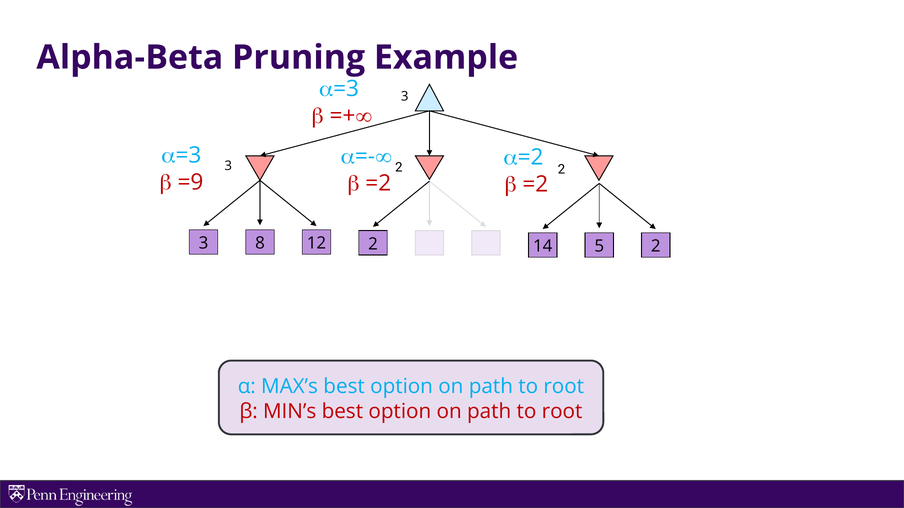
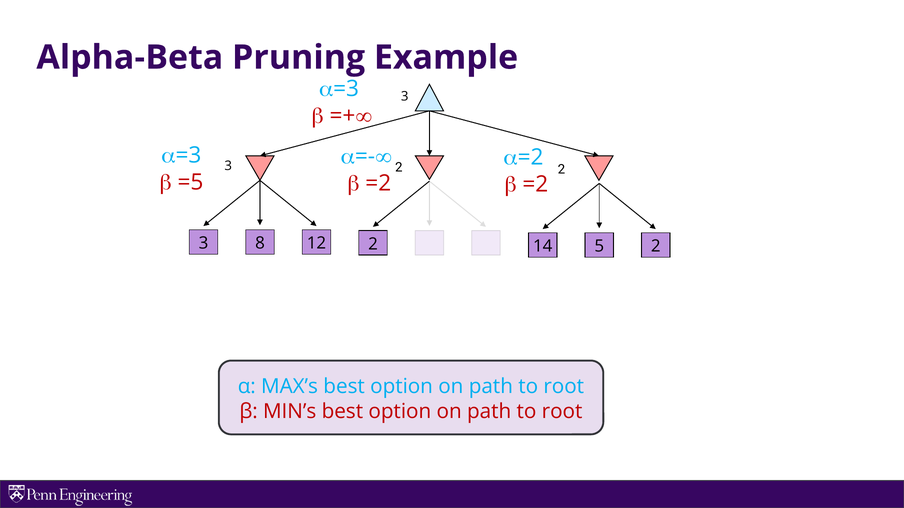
=9: =9 -> =5 (190, 183)
